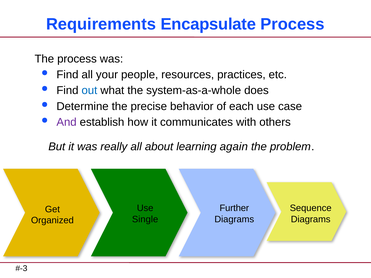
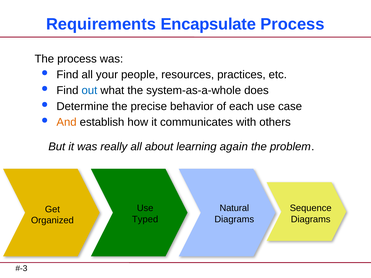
And colour: purple -> orange (67, 122)
Further: Further -> Natural (234, 208)
Single: Single -> Typed (145, 219)
